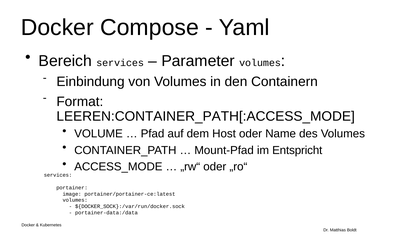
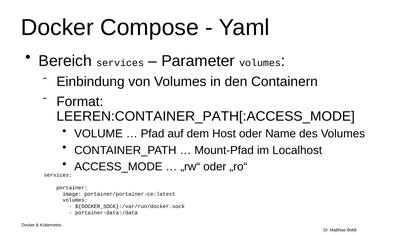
Entspricht: Entspricht -> Localhost (297, 150)
